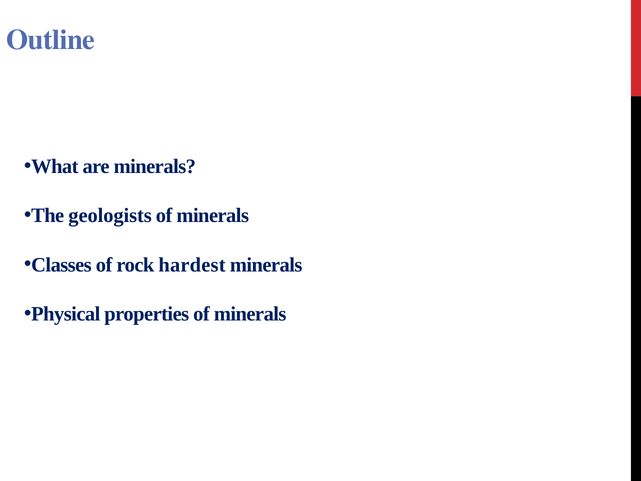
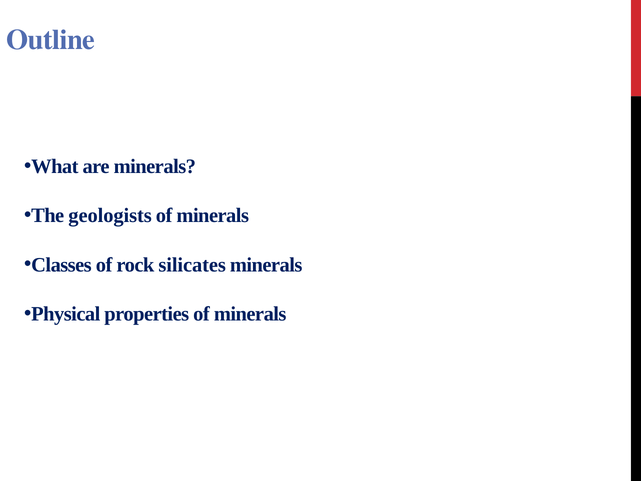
hardest: hardest -> silicates (192, 265)
